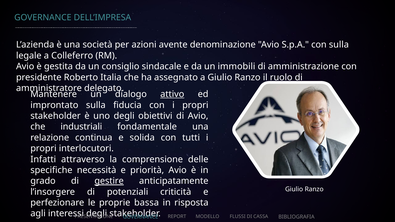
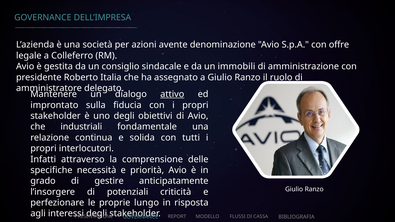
con sulla: sulla -> offre (339, 45)
gestire underline: present -> none (109, 181)
bassa: bassa -> lungo (147, 203)
